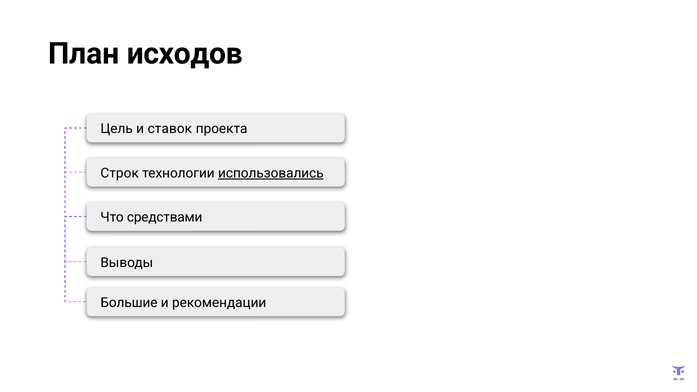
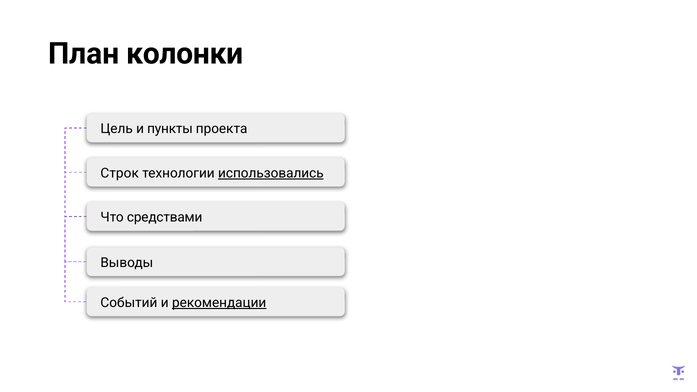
исходов: исходов -> колонки (185, 54)
ставок: ставок -> пункты (170, 129)
Большие: Большие -> Событий (129, 303)
рекомендации underline: none -> present (219, 303)
